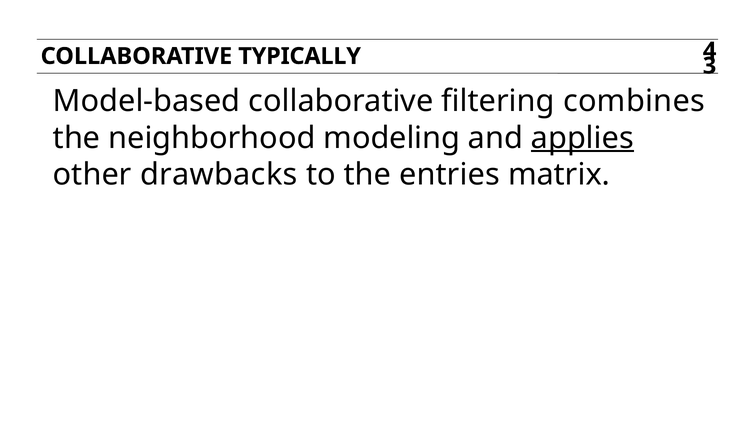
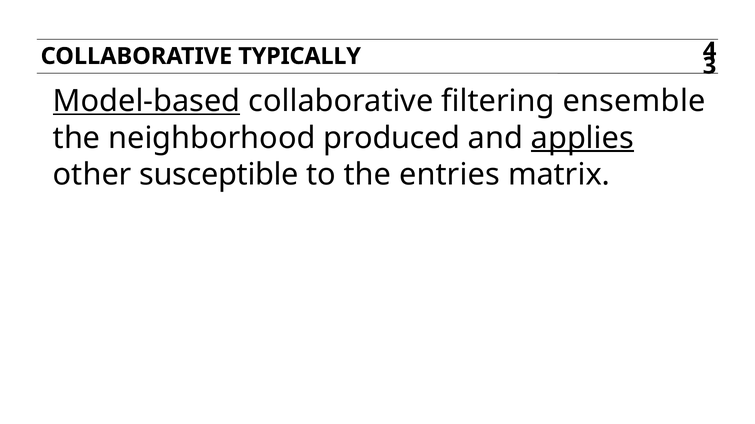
Model-based underline: none -> present (147, 101)
combines: combines -> ensemble (634, 101)
modeling: modeling -> produced (392, 138)
drawbacks: drawbacks -> susceptible (219, 175)
